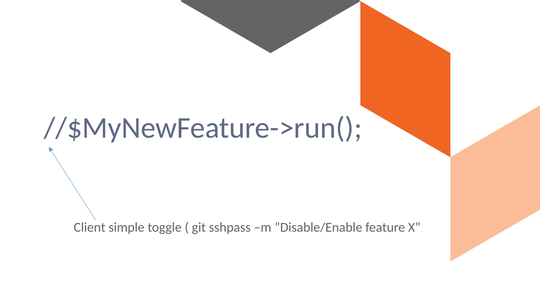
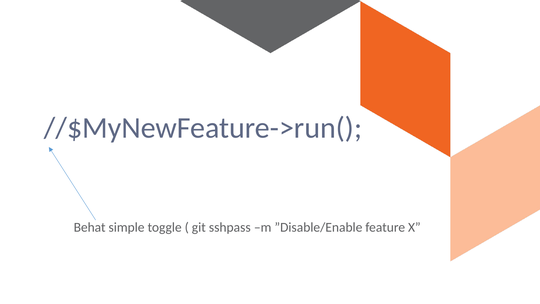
Client: Client -> Behat (90, 227)
